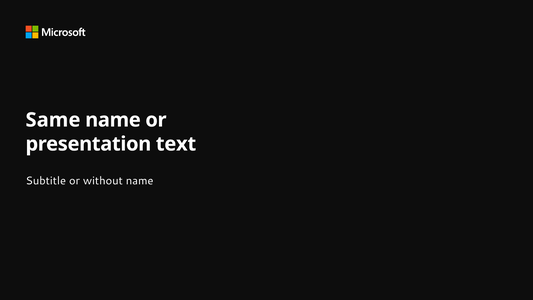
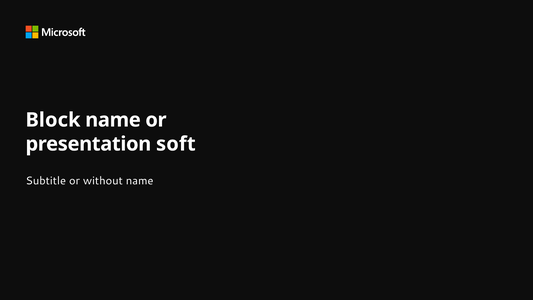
Same: Same -> Block (53, 120)
text: text -> soft (176, 144)
